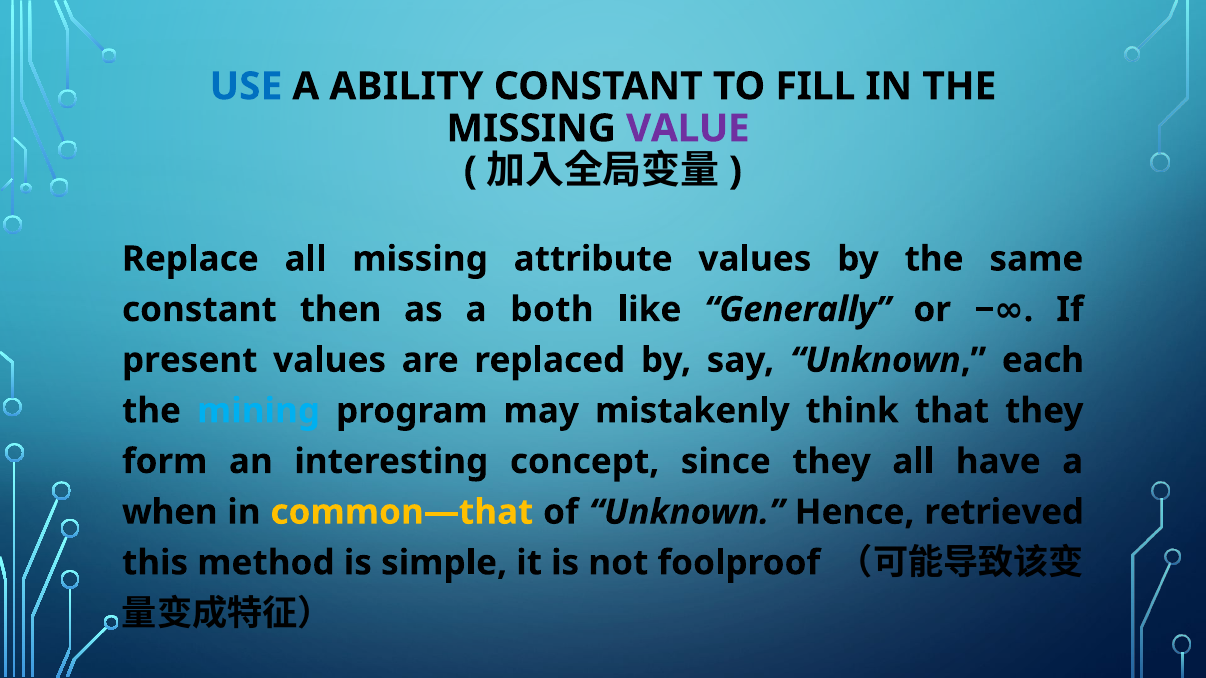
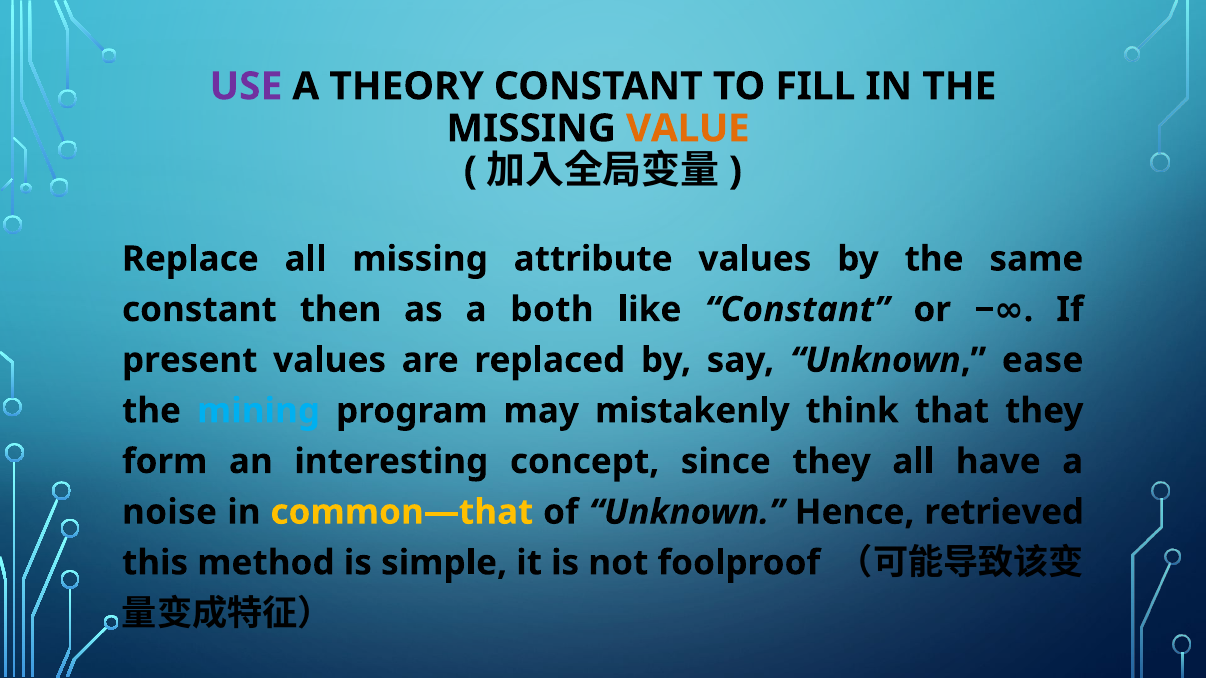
USE colour: blue -> purple (246, 86)
ABILITY: ABILITY -> THEORY (407, 86)
VALUE colour: purple -> orange (688, 129)
like Generally: Generally -> Constant (797, 310)
each: each -> ease (1043, 360)
when: when -> noise (169, 512)
